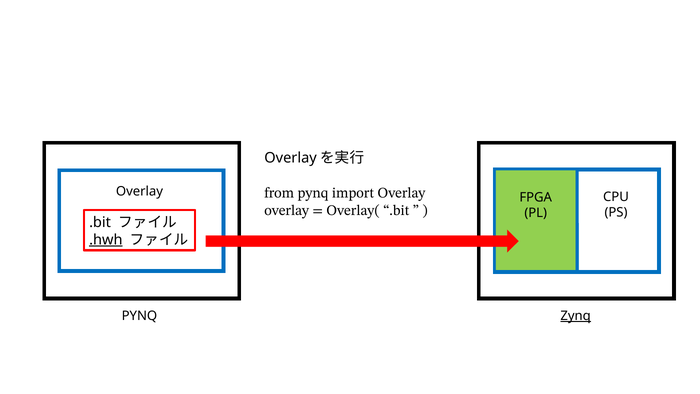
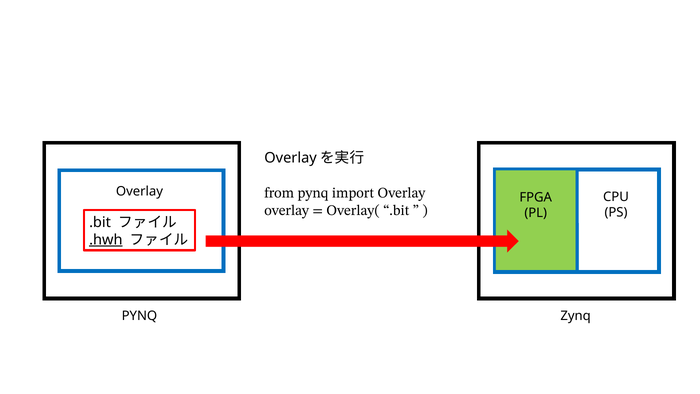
Zynq underline: present -> none (576, 316)
